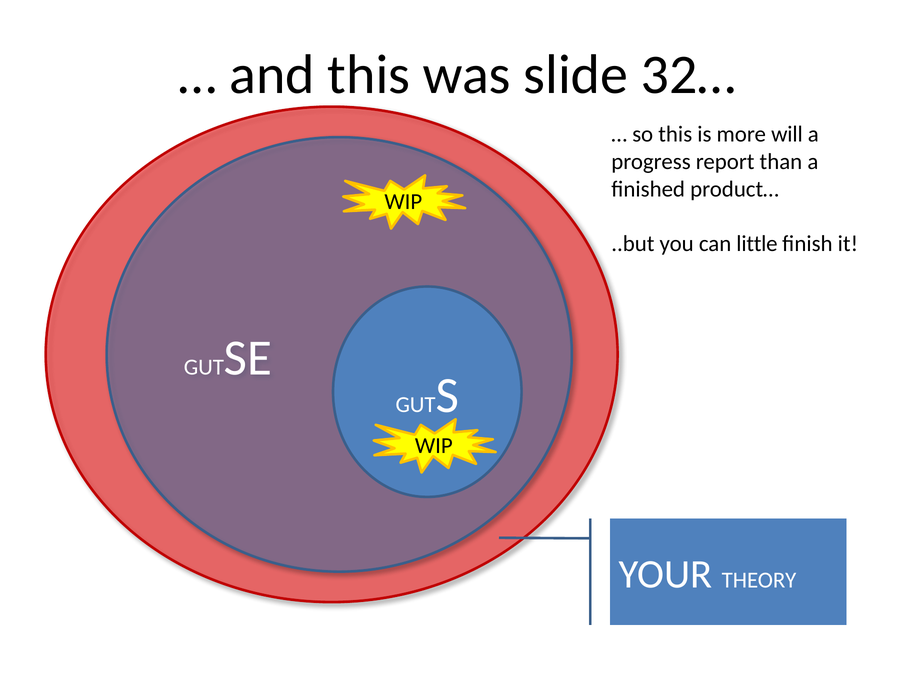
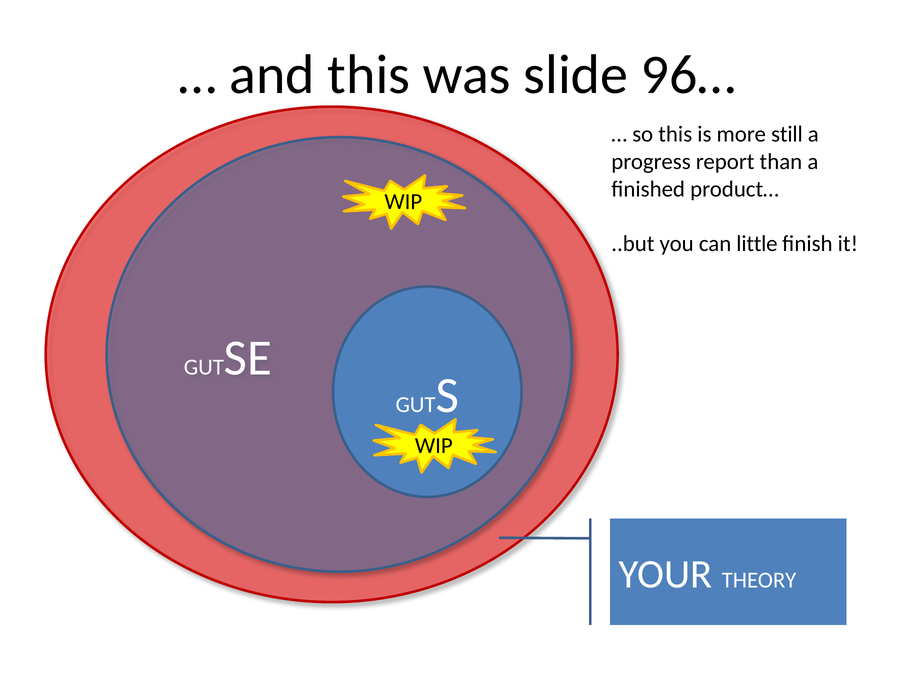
32…: 32… -> 96… (688, 75)
will: will -> still (787, 134)
